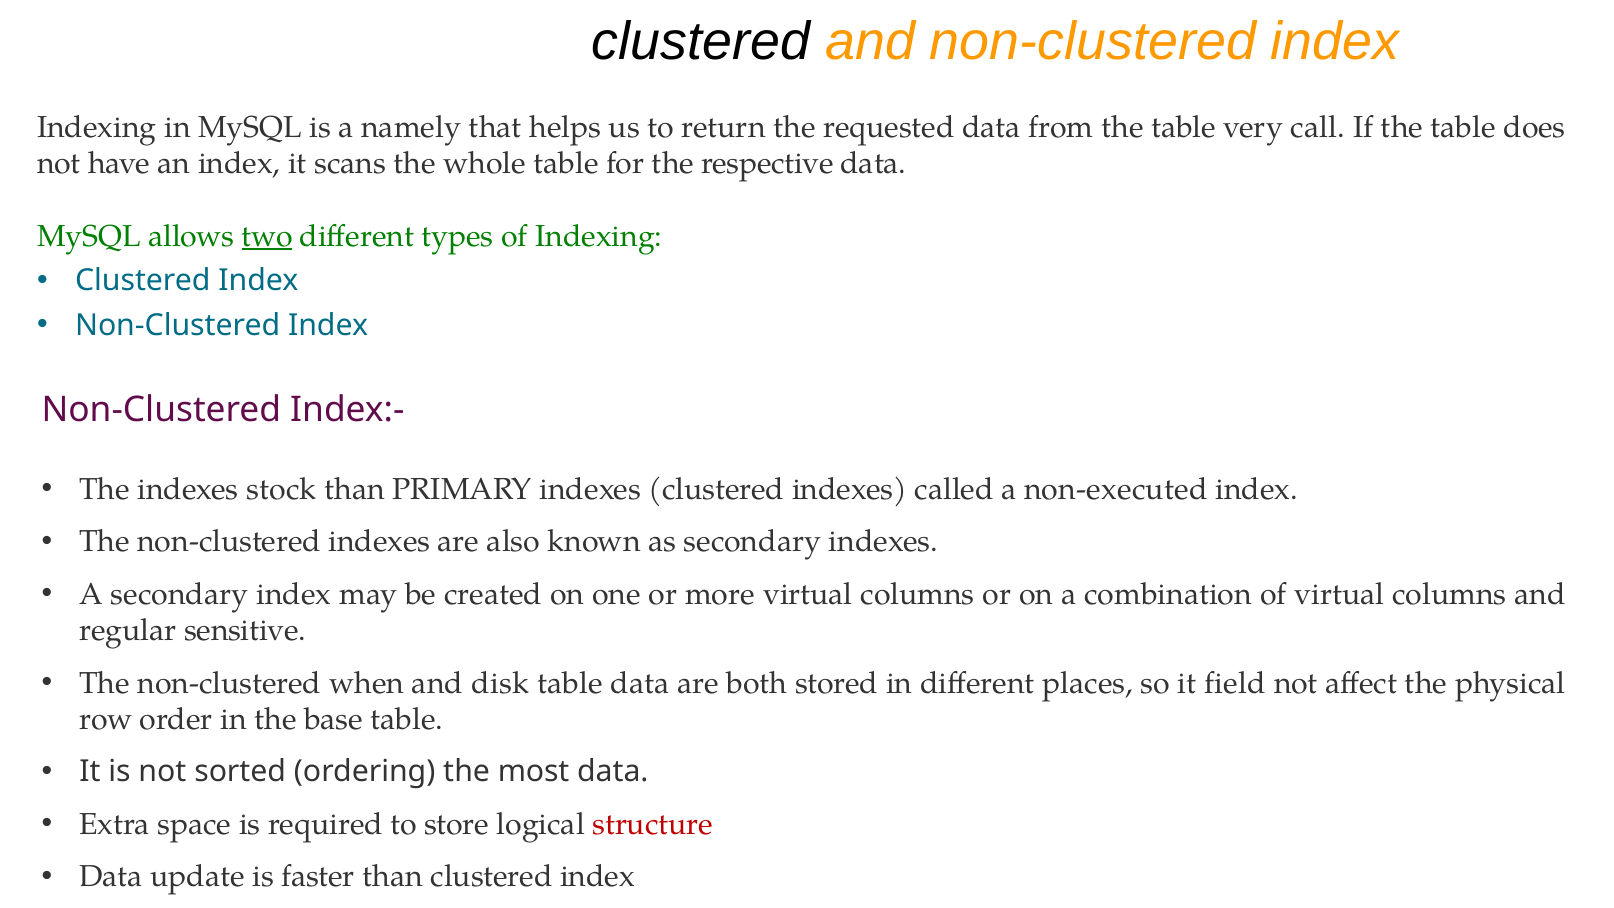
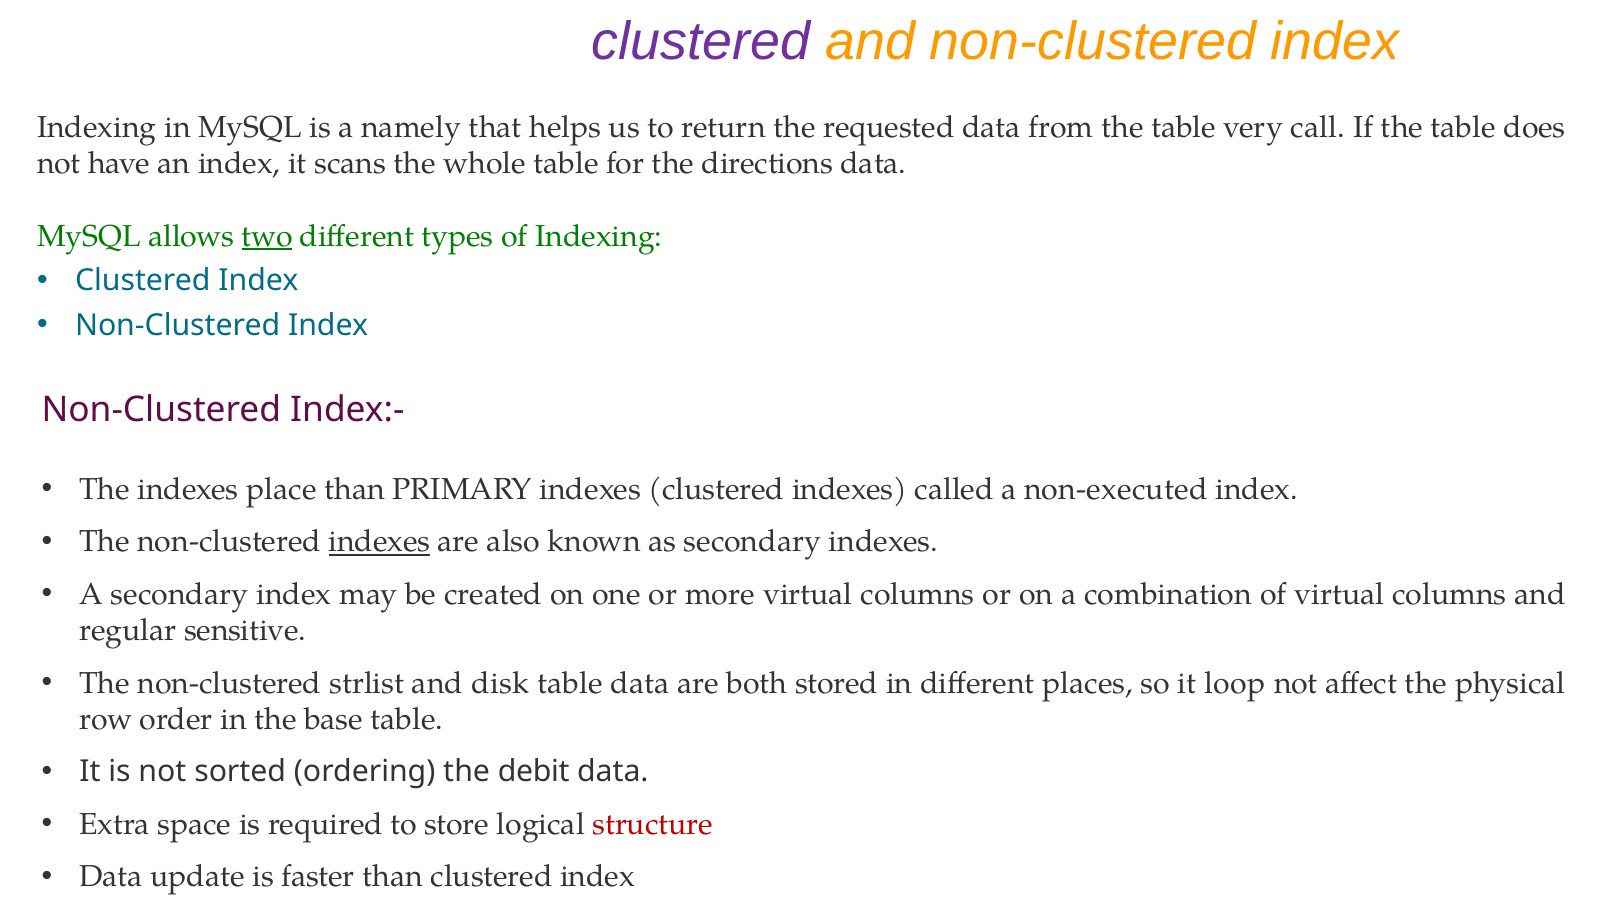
clustered colour: black -> purple (701, 42)
respective: respective -> directions (767, 164)
stock: stock -> place (282, 489)
indexes underline: none -> present (380, 542)
when: when -> strlist (367, 683)
field: field -> loop (1235, 683)
most: most -> debit (534, 772)
